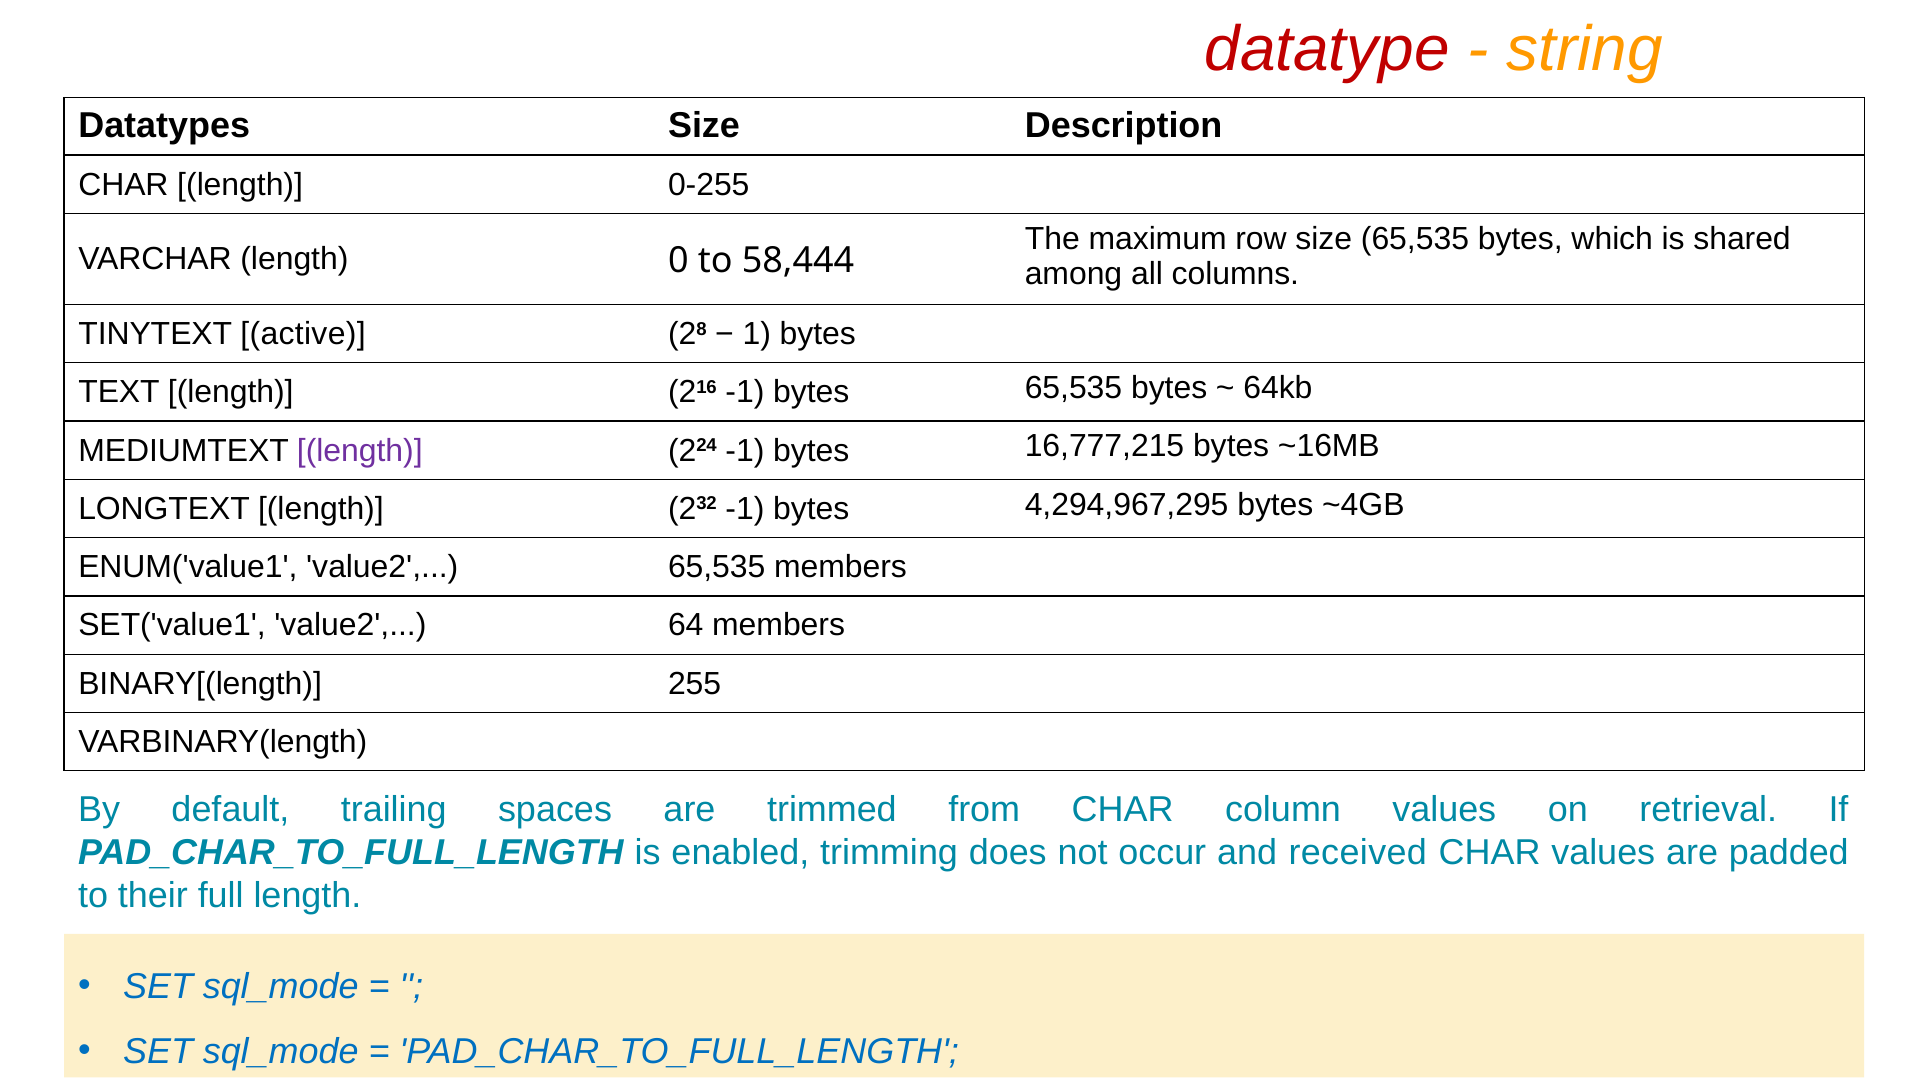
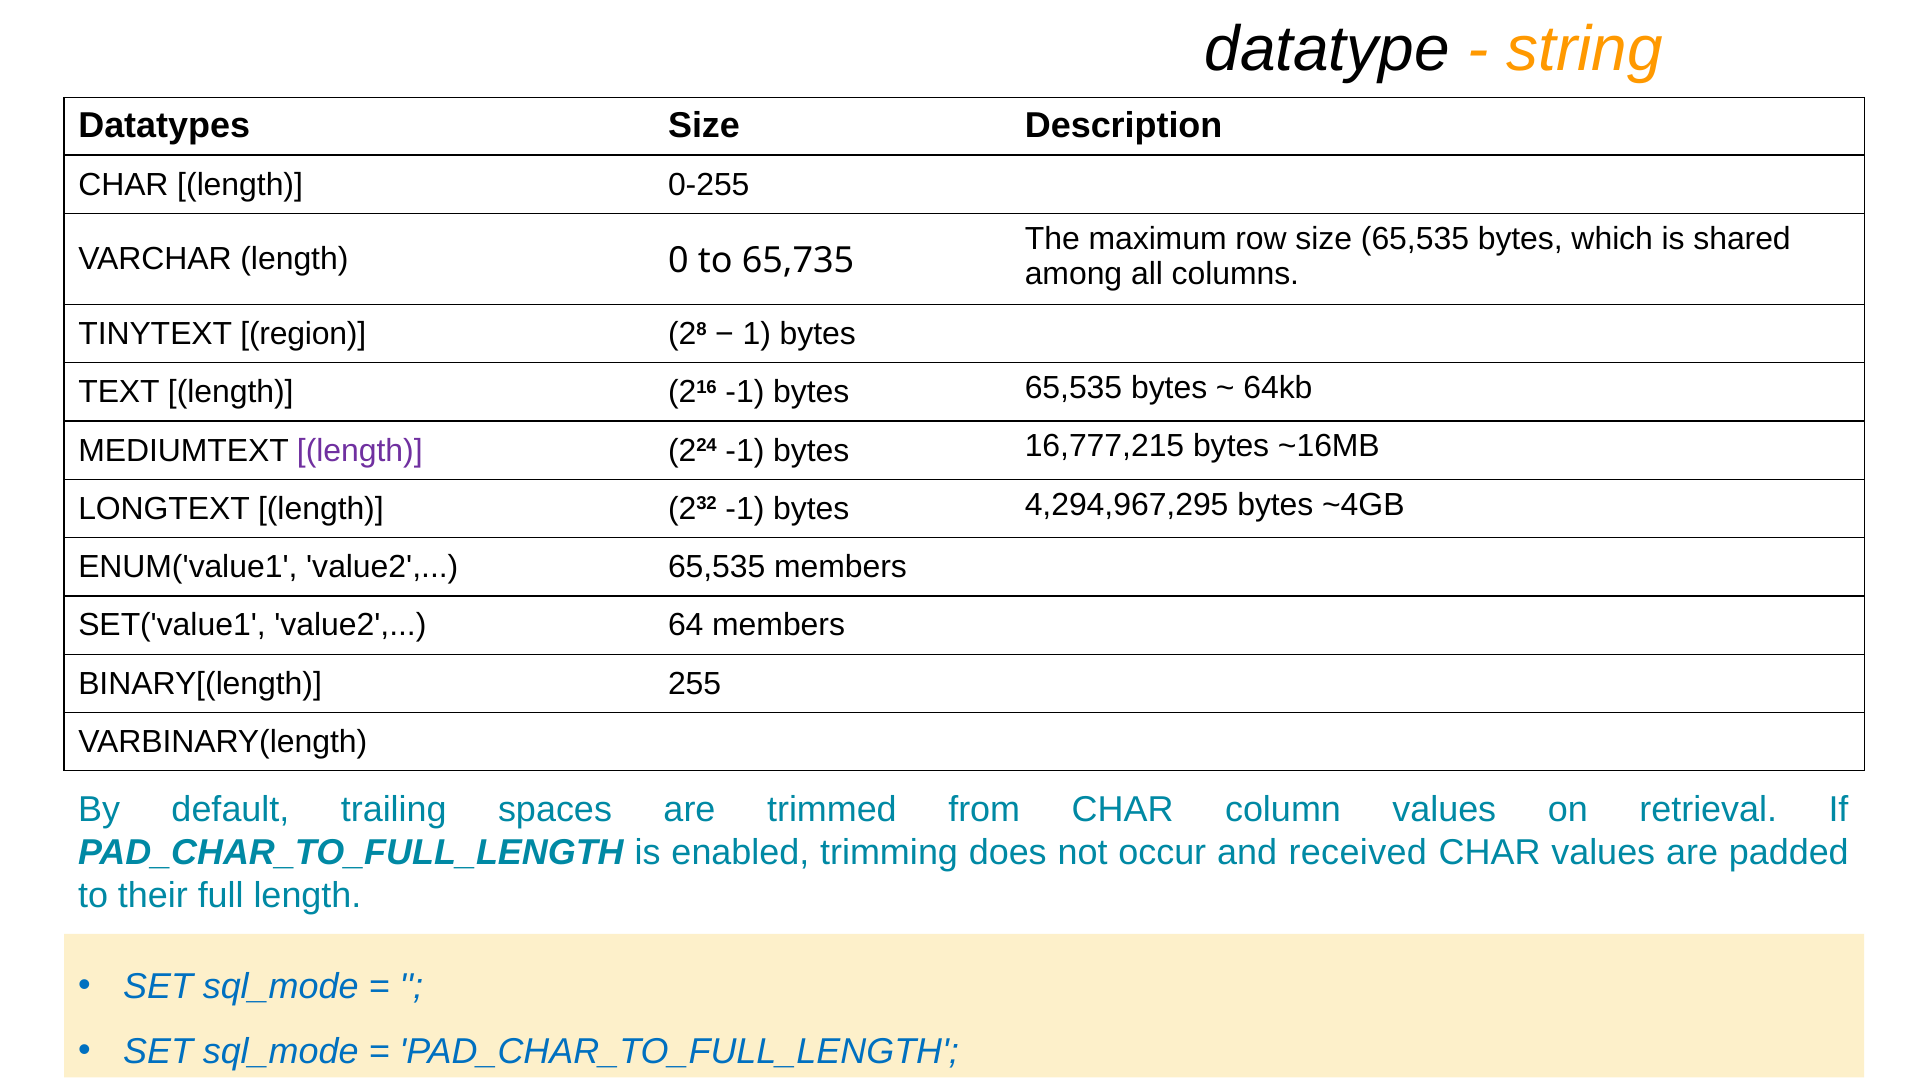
datatype colour: red -> black (1327, 50)
58,444: 58,444 -> 65,735 (798, 261)
active: active -> region (303, 334)
